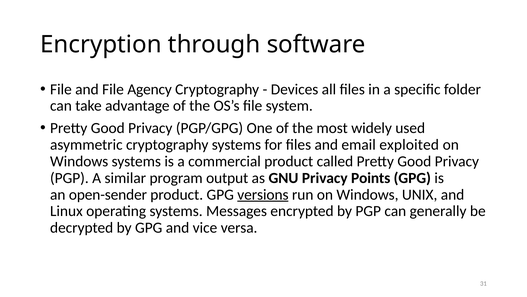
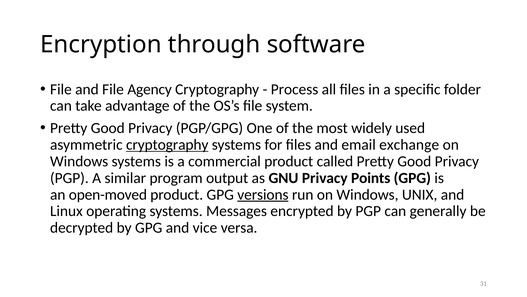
Devices: Devices -> Process (295, 89)
cryptography underline: none -> present (167, 144)
exploited: exploited -> exchange (409, 144)
open-sender: open-sender -> open-moved (108, 194)
